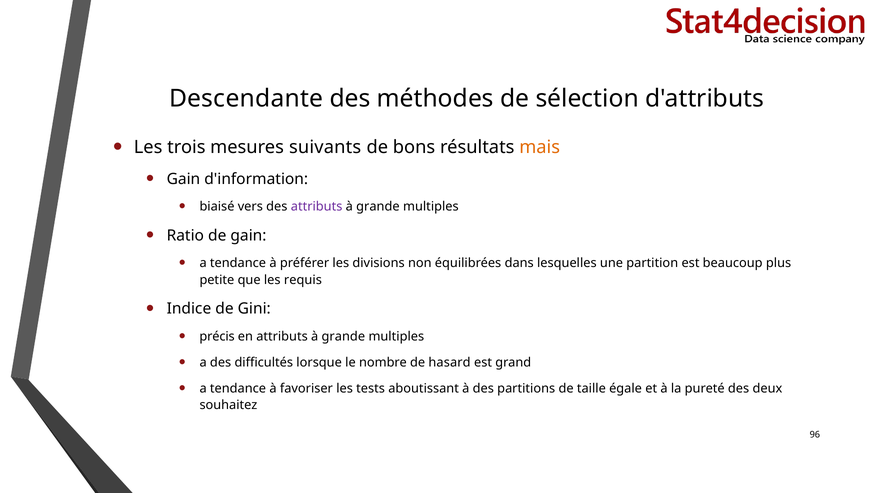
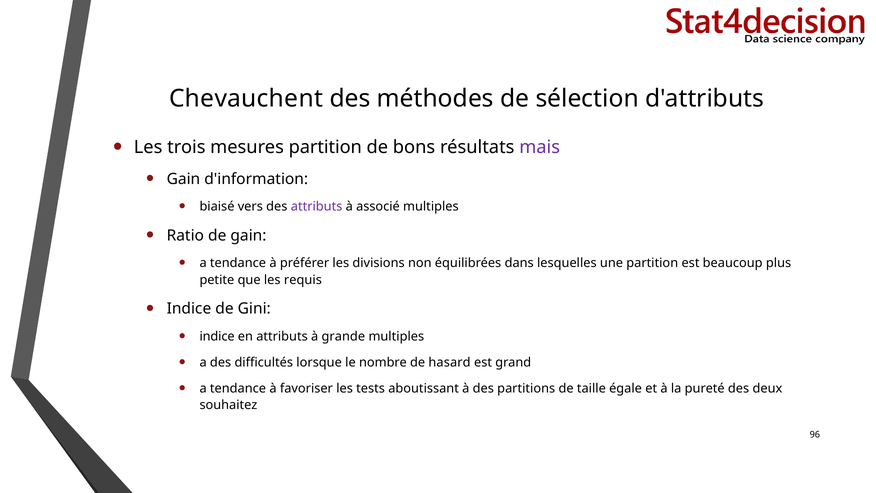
Descendante: Descendante -> Chevauchent (246, 99)
mesures suivants: suivants -> partition (325, 147)
mais colour: orange -> purple (540, 147)
grande: grande -> associé (378, 207)
précis: précis -> indice (217, 336)
